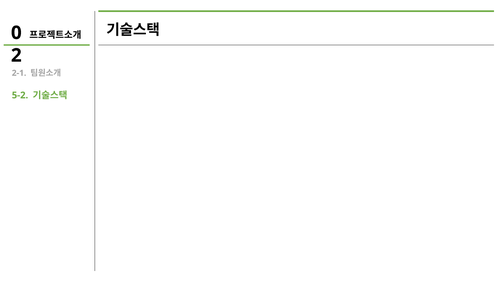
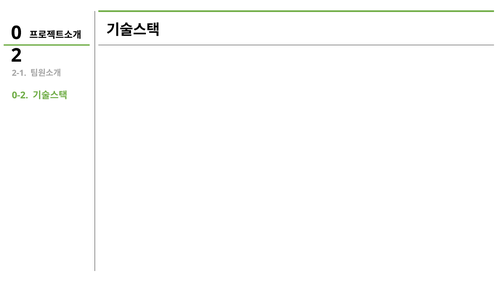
5-2: 5-2 -> 0-2 (20, 95)
